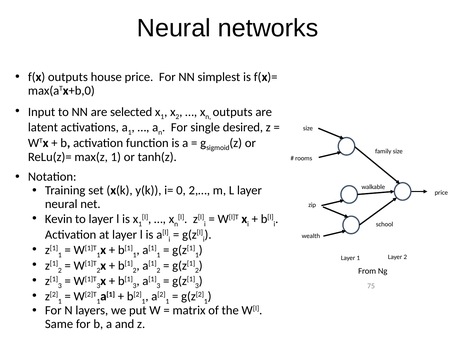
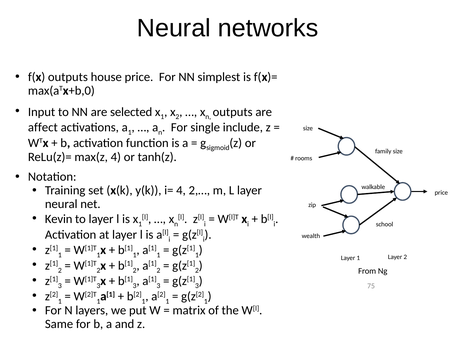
latent: latent -> affect (43, 127)
desired: desired -> include (243, 127)
max(z 1: 1 -> 4 (116, 157)
i= 0: 0 -> 4 (181, 190)
